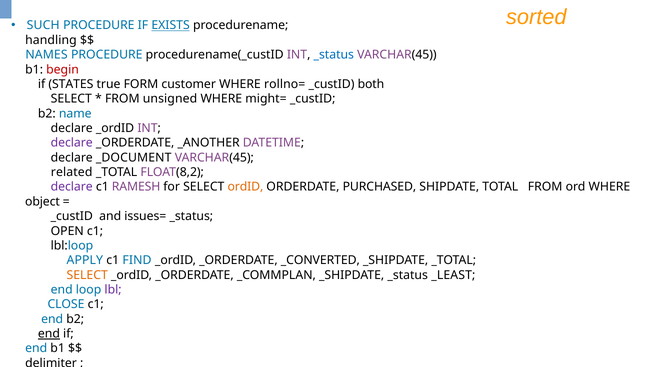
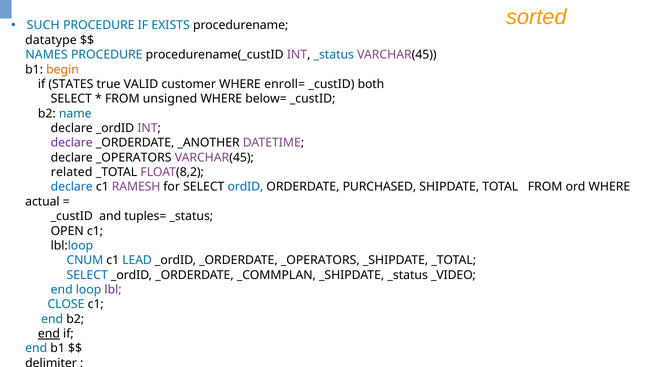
EXISTS underline: present -> none (171, 25)
handling: handling -> datatype (51, 40)
begin colour: red -> orange (63, 70)
FORM: FORM -> VALID (141, 84)
rollno=: rollno= -> enroll= (285, 84)
might=: might= -> below= (266, 99)
declare _DOCUMENT: _DOCUMENT -> _OPERATORS (134, 158)
declare colour: purple -> blue (72, 187)
ordID colour: orange -> blue (245, 187)
object: object -> actual (42, 202)
issues=: issues= -> tuples= (145, 216)
APPLY: APPLY -> CNUM (85, 261)
FIND: FIND -> LEAD (137, 261)
_ORDERDATE _CONVERTED: _CONVERTED -> _OPERATORS (320, 261)
SELECT colour: orange -> blue (87, 275)
_LEAST: _LEAST -> _VIDEO (453, 275)
